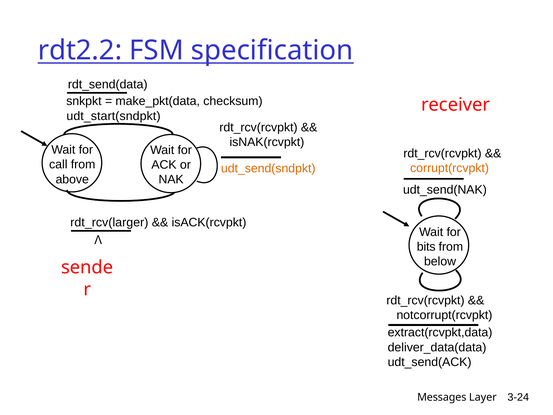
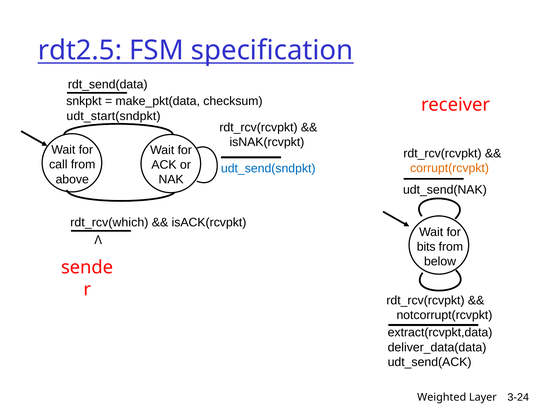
rdt2.2: rdt2.2 -> rdt2.5 (80, 50)
udt_send(sndpkt colour: orange -> blue (268, 168)
rdt_rcv(larger: rdt_rcv(larger -> rdt_rcv(which (109, 222)
Messages: Messages -> Weighted (442, 397)
